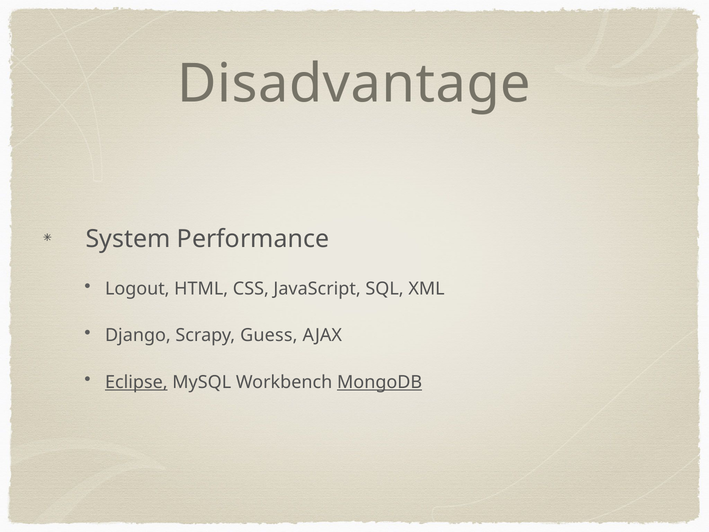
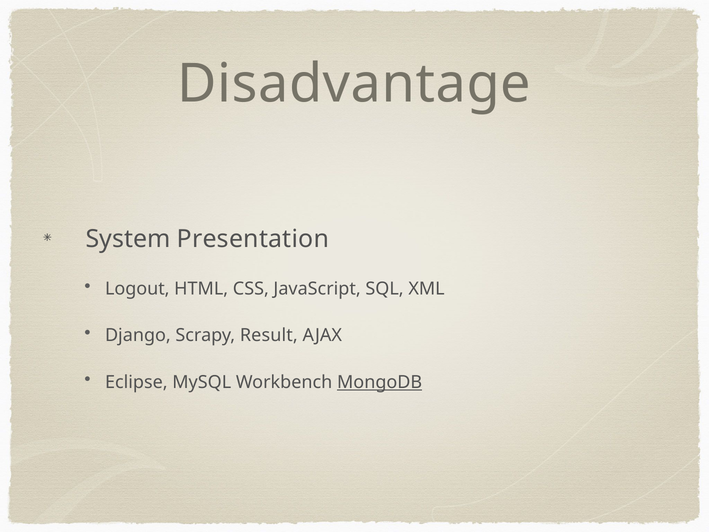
Performance: Performance -> Presentation (253, 239)
Guess: Guess -> Result (269, 335)
Eclipse underline: present -> none (136, 382)
